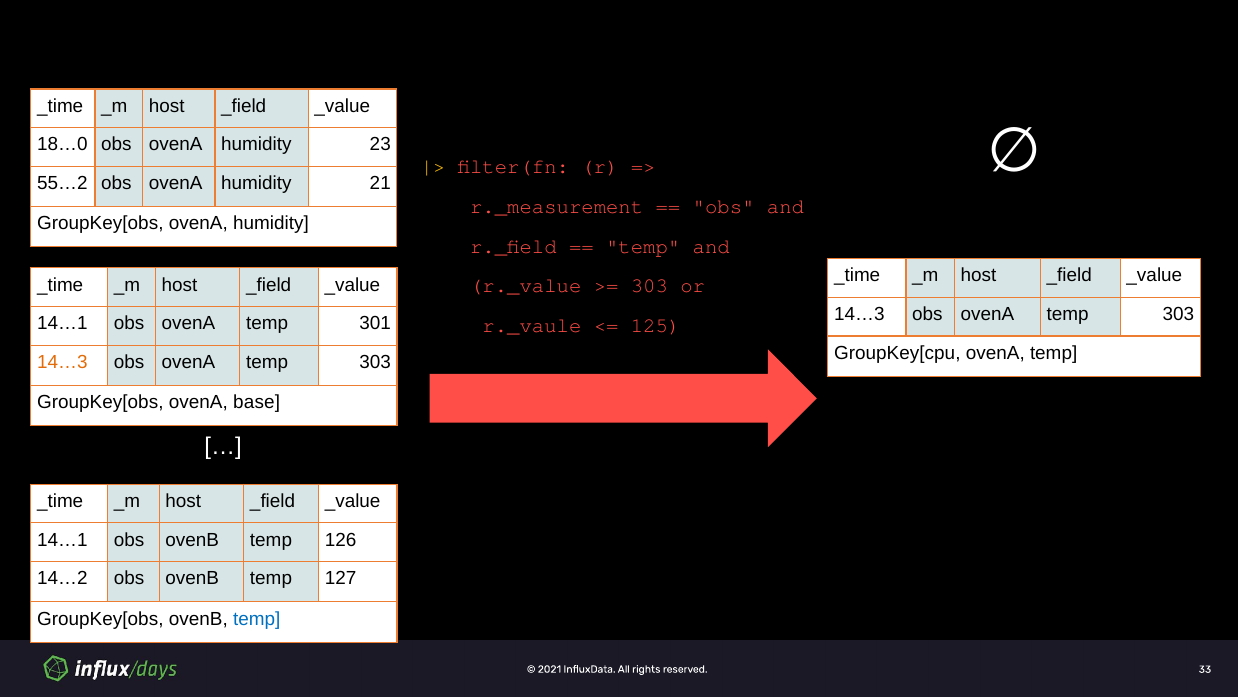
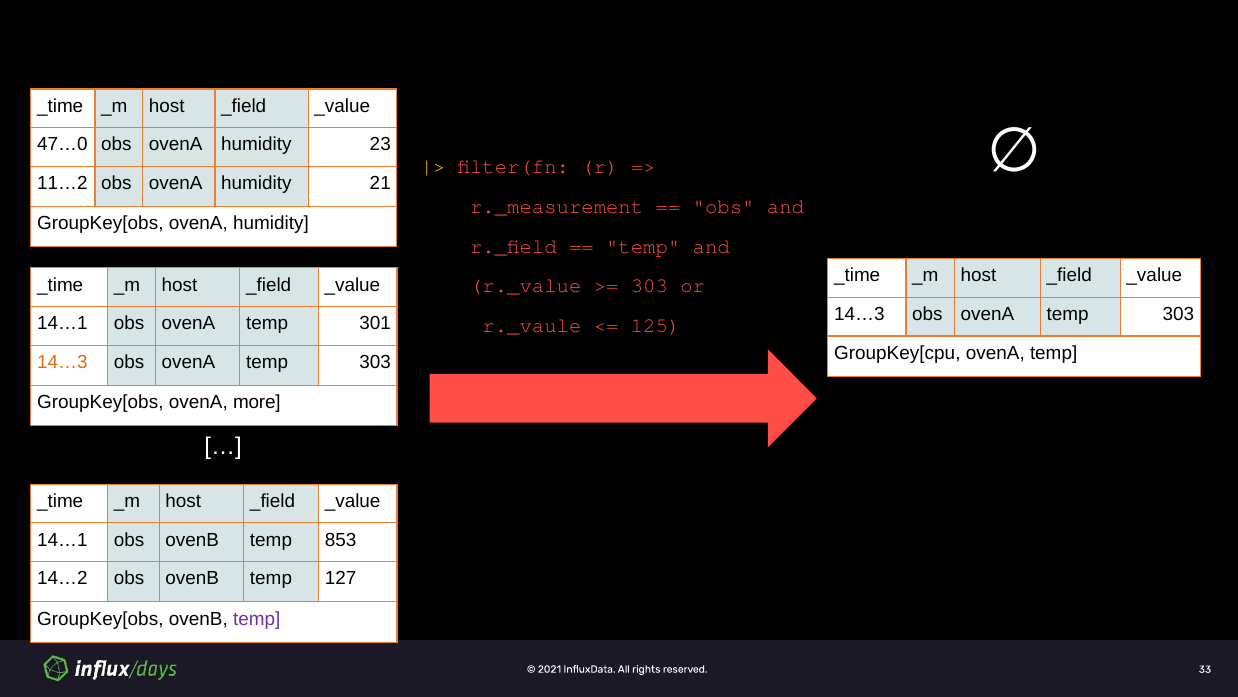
18…0: 18…0 -> 47…0 (62, 145)
55…2: 55…2 -> 11…2 (62, 183)
base: base -> more (257, 402)
126: 126 -> 853 (341, 540)
temp colour: blue -> purple (257, 618)
